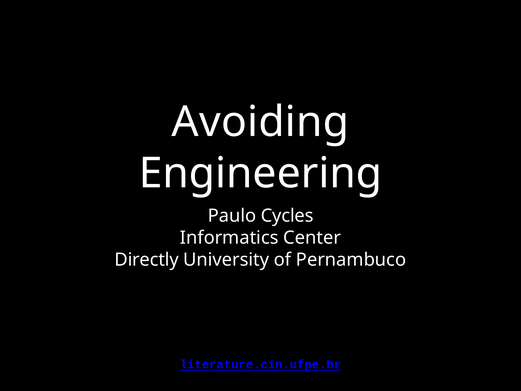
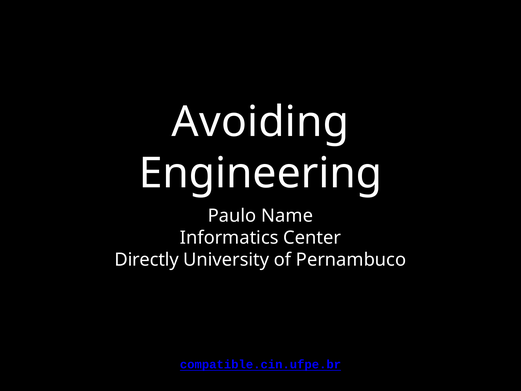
Cycles: Cycles -> Name (287, 216)
literature.cin.ufpe.br: literature.cin.ufpe.br -> compatible.cin.ufpe.br (261, 364)
